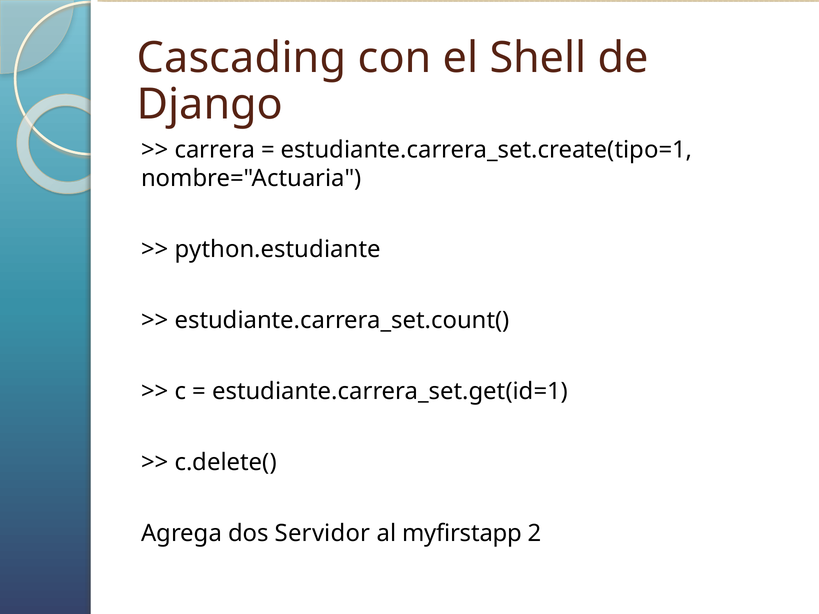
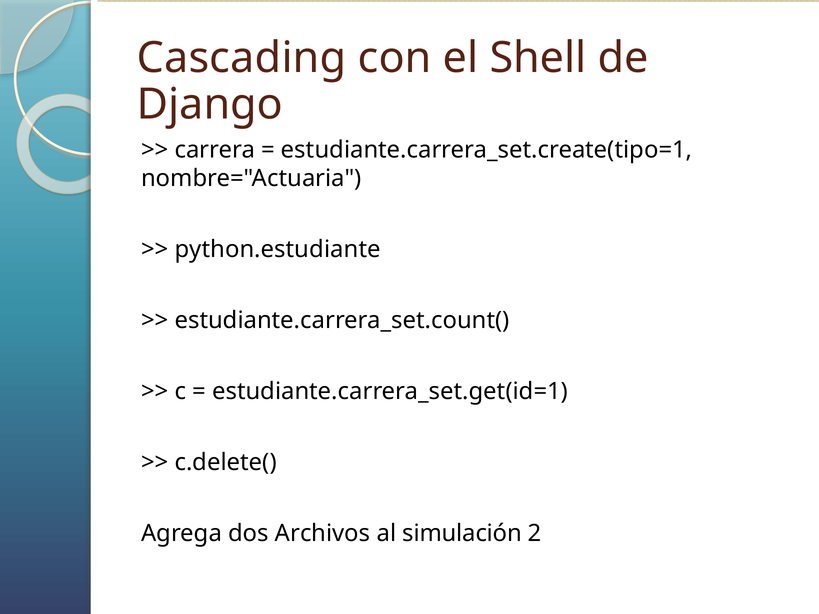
Servidor: Servidor -> Archivos (323, 533)
myfirstapp: myfirstapp -> simulación (462, 533)
